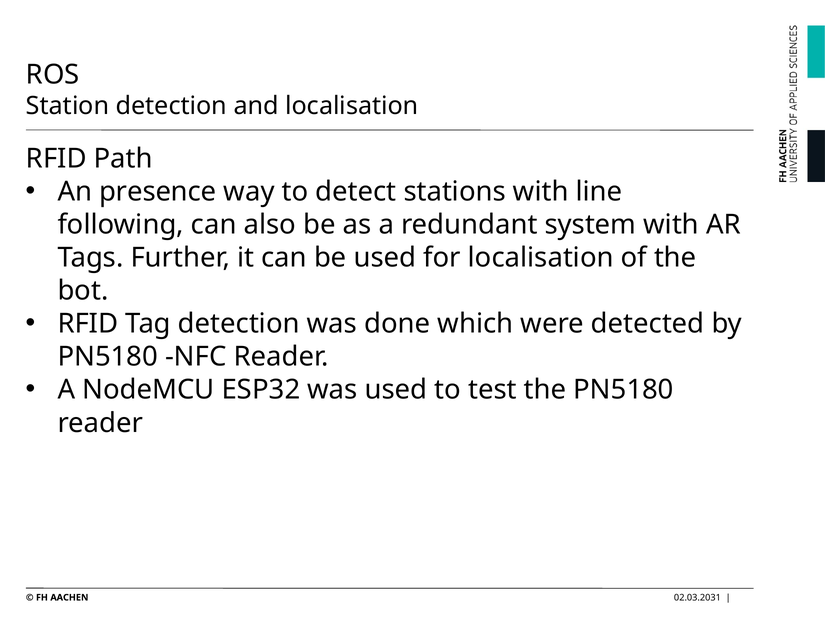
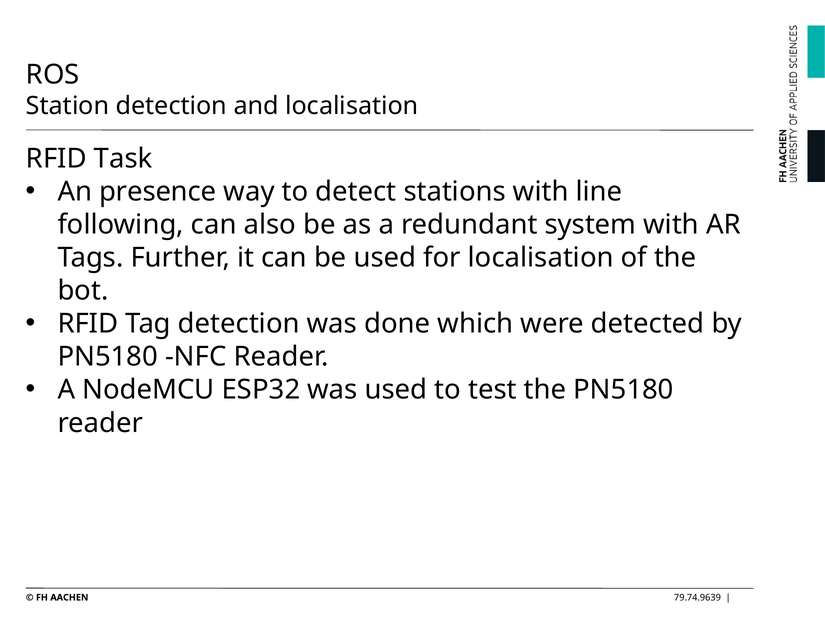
Path: Path -> Task (123, 159)
02.03.2031: 02.03.2031 -> 79.74.9639 (697, 597)
